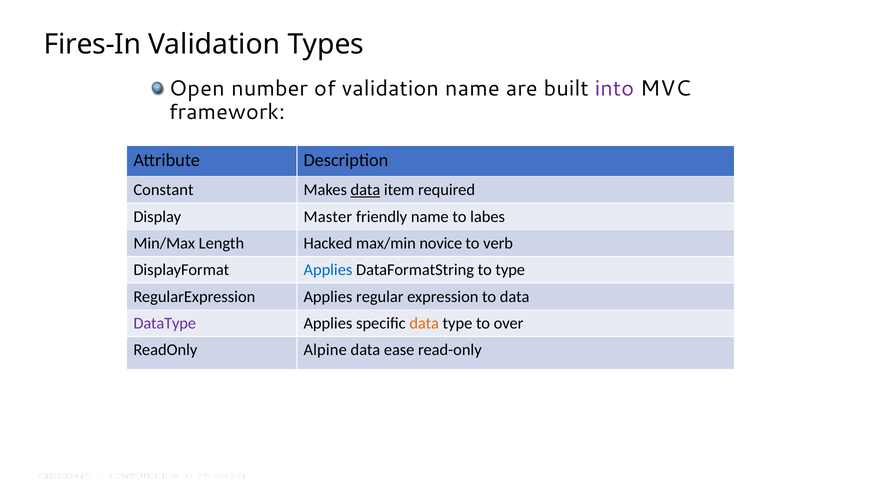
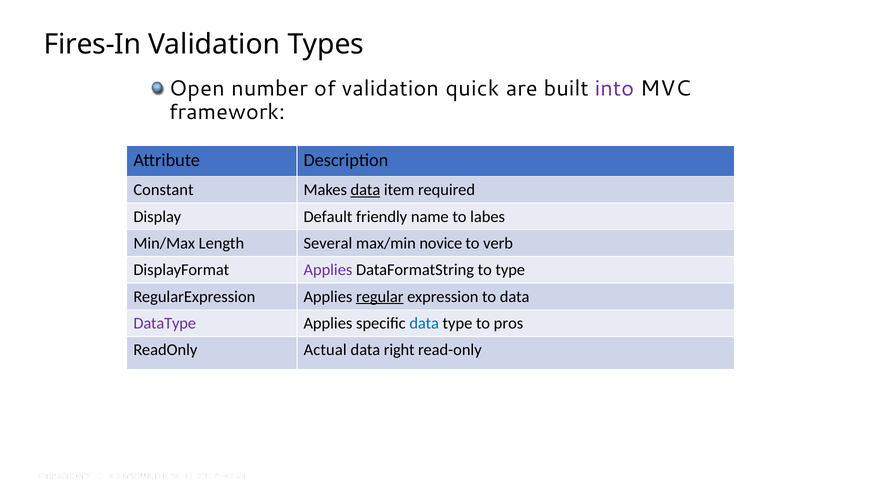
validation name: name -> quick (472, 89)
Master: Master -> Default (328, 217)
Hacked: Hacked -> Several (328, 243)
Applies colour: blue -> purple (328, 270)
regular underline: none -> present (380, 297)
data colour: orange -> blue (424, 323)
over: over -> pros (509, 323)
Alpine: Alpine -> Actual (325, 350)
ease: ease -> right (399, 350)
